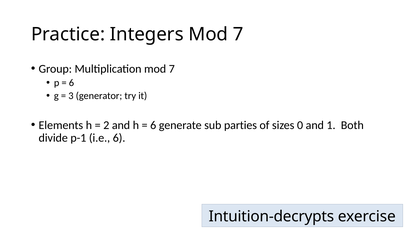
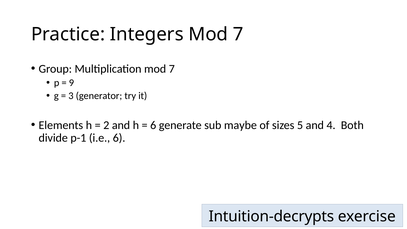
6: 6 -> 9 (71, 83)
parties: parties -> maybe (240, 125)
0: 0 -> 5 (300, 125)
1: 1 -> 4 (331, 125)
